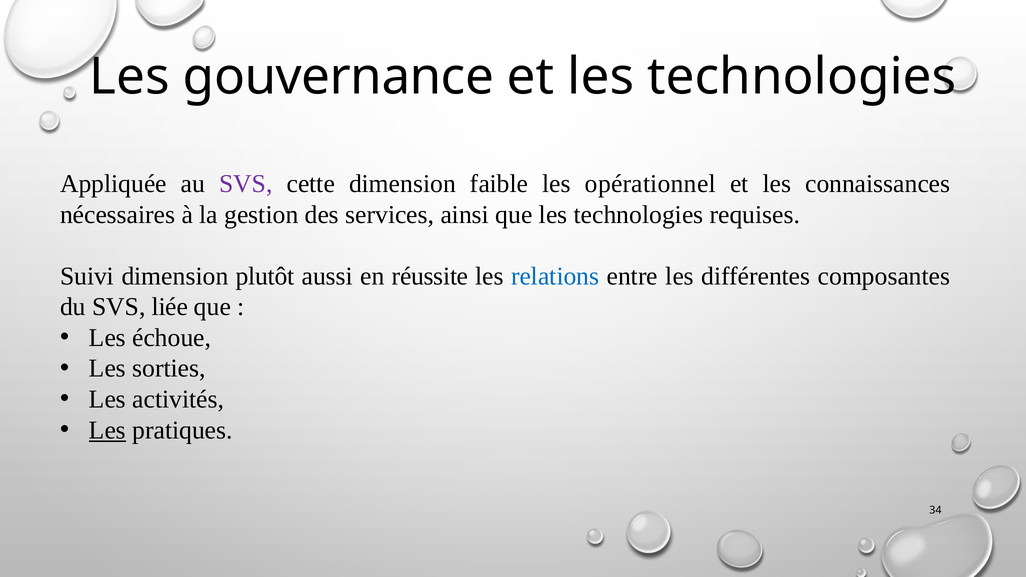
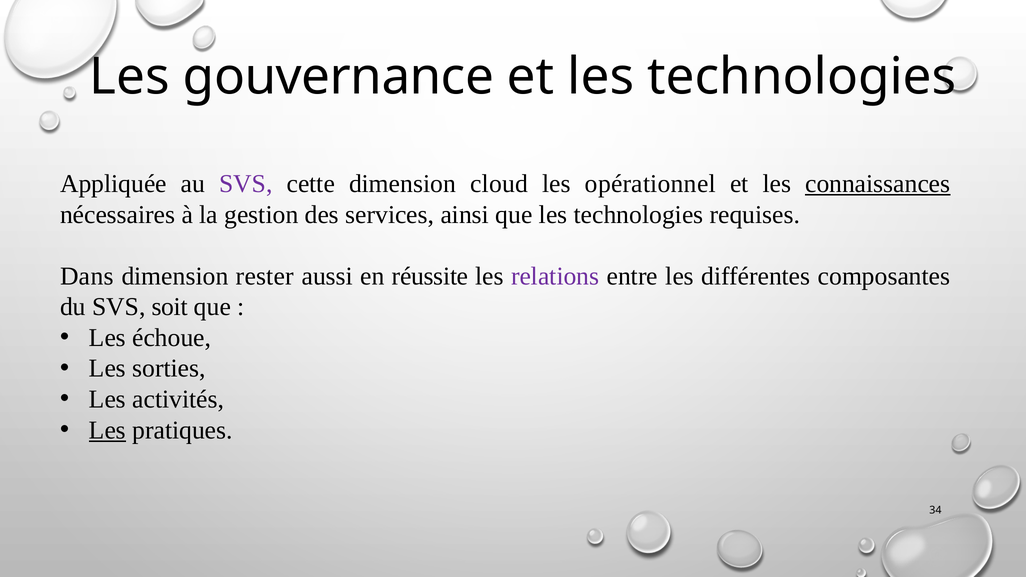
faible: faible -> cloud (499, 184)
connaissances underline: none -> present (878, 184)
Suivi: Suivi -> Dans (87, 276)
plutôt: plutôt -> rester (265, 276)
relations colour: blue -> purple (555, 276)
liée: liée -> soit (170, 307)
